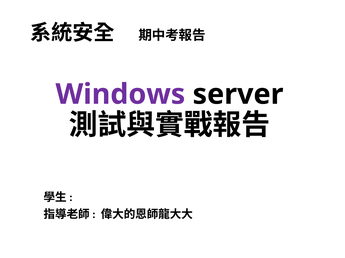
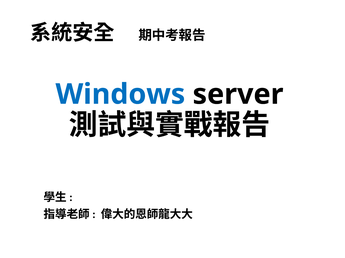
Windows colour: purple -> blue (120, 95)
